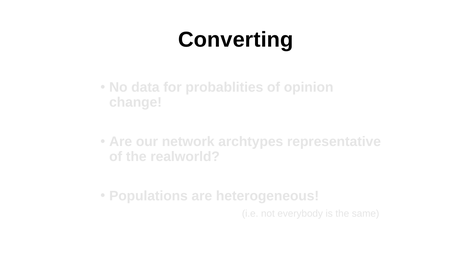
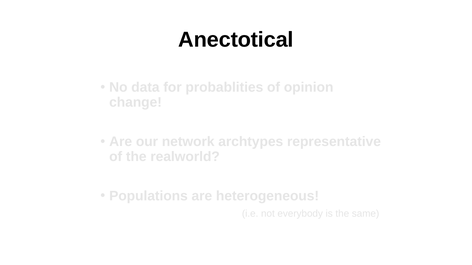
Converting: Converting -> Anectotical (236, 40)
